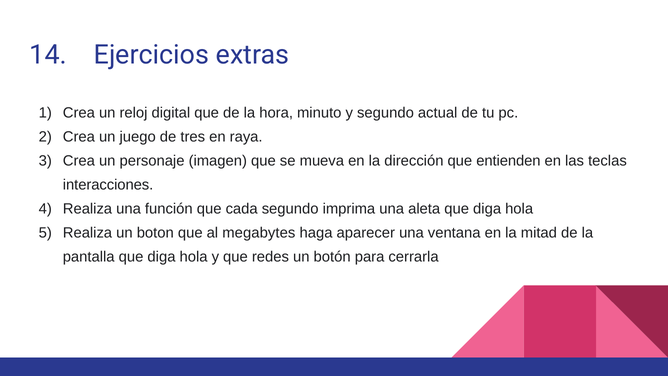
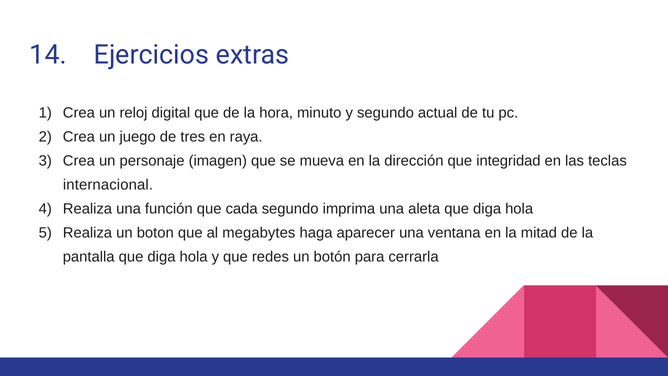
entienden: entienden -> integridad (508, 161)
interacciones: interacciones -> internacional (108, 185)
